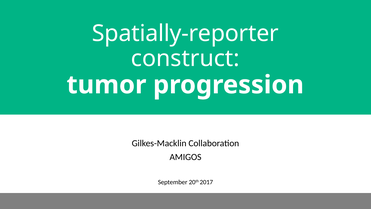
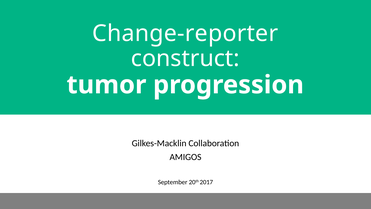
Spatially-reporter: Spatially-reporter -> Change-reporter (185, 33)
